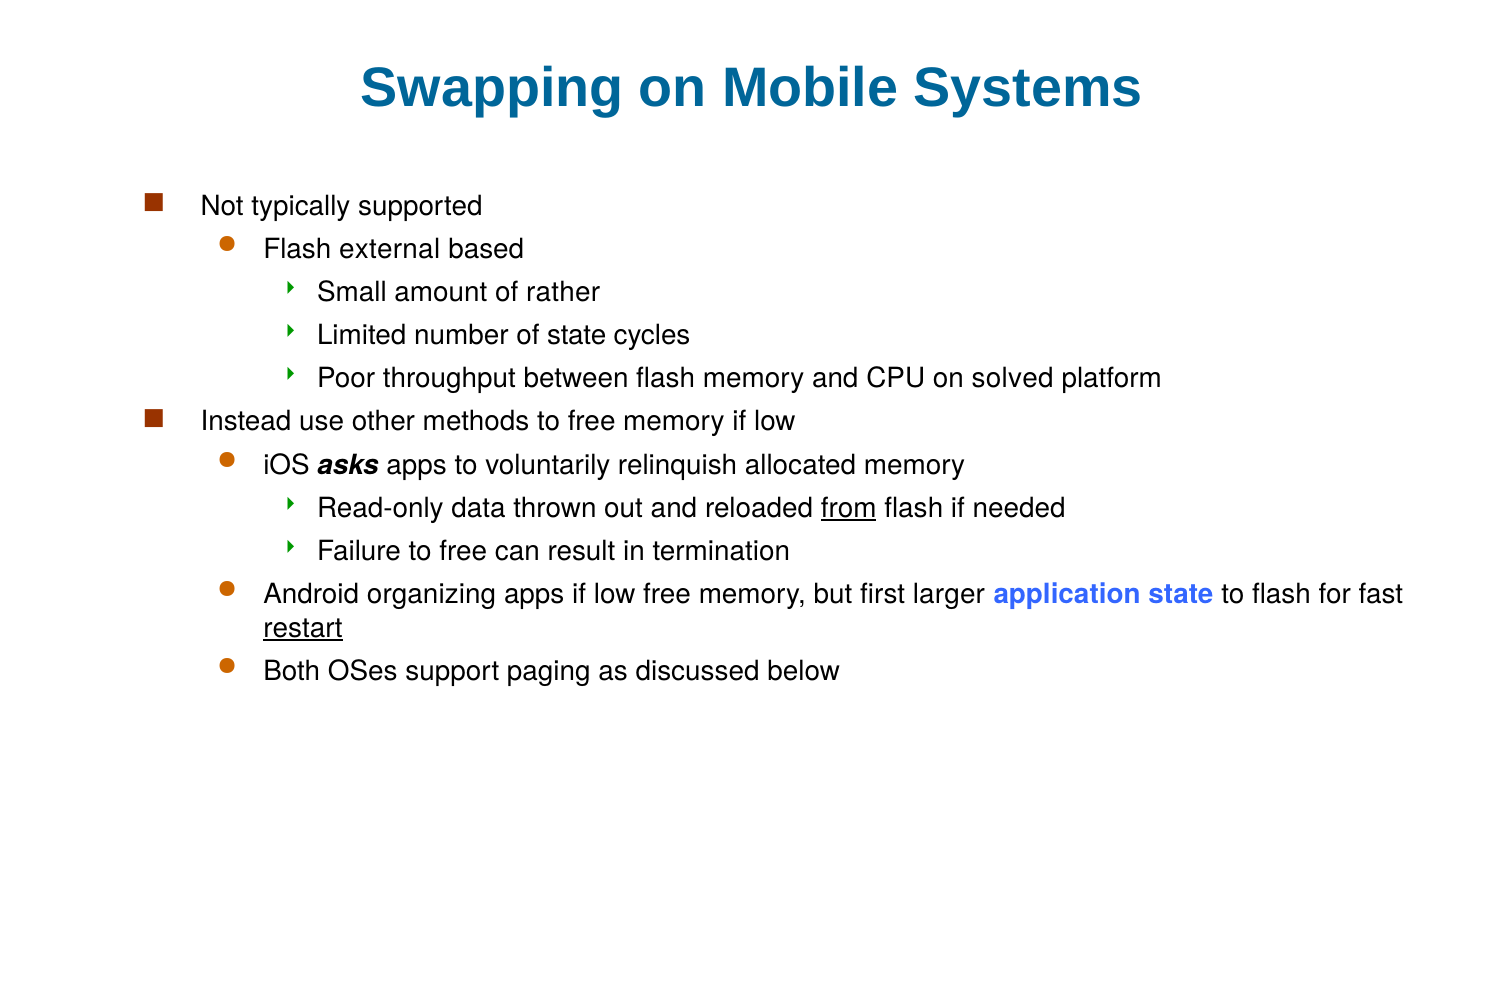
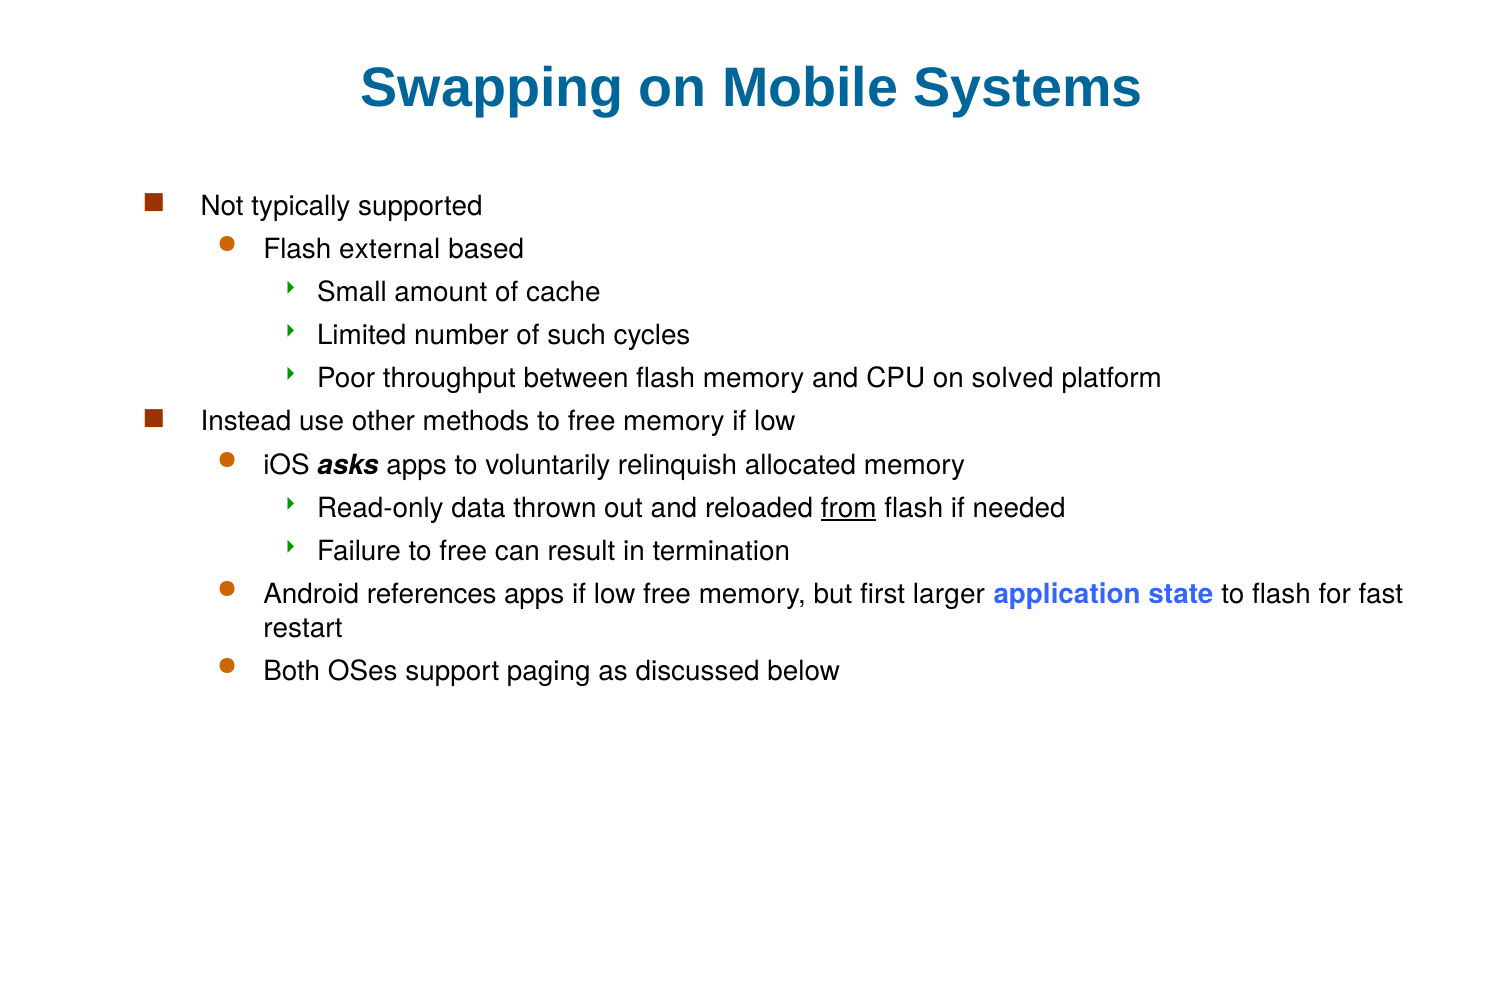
rather: rather -> cache (563, 293)
of state: state -> such (577, 336)
organizing: organizing -> references (432, 595)
restart underline: present -> none (303, 628)
